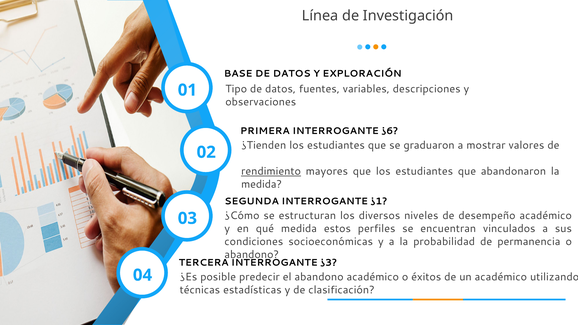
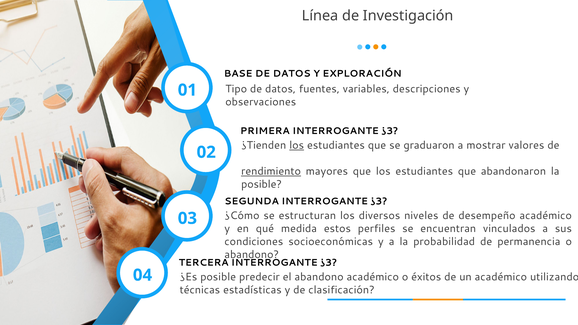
PRIMERA INTERROGANTE ¿6: ¿6 -> ¿3 (390, 131)
los underline: none -> present (297, 145)
medida: medida -> posible (262, 184)
SEGUNDA INTERROGANTE ¿1: ¿1 -> ¿3 (379, 201)
